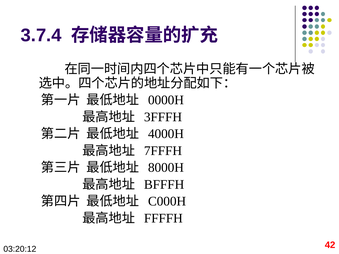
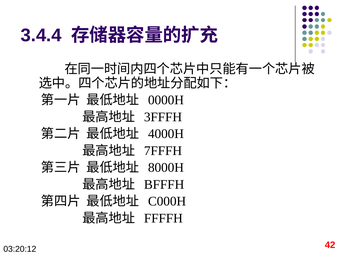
3.7.4: 3.7.4 -> 3.4.4 (41, 35)
